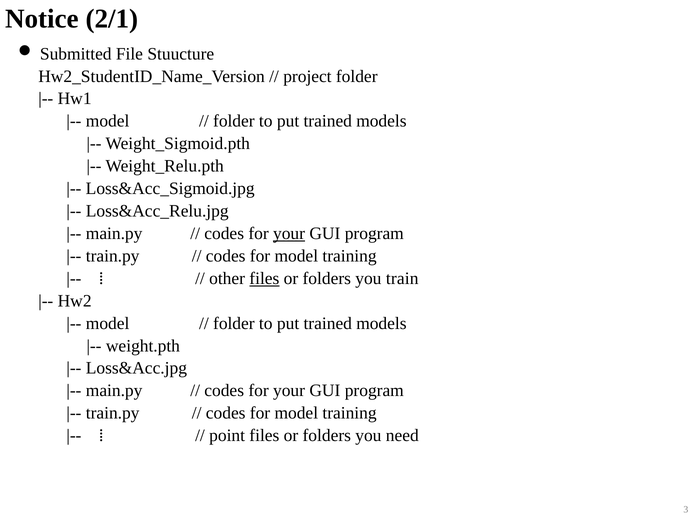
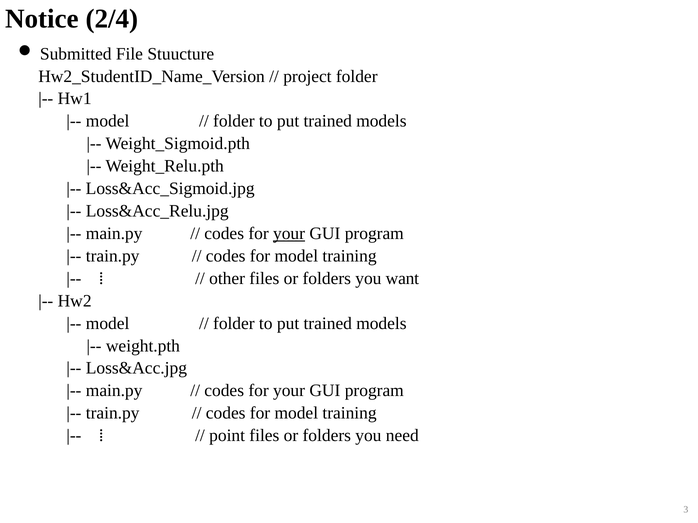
2/1: 2/1 -> 2/4 (112, 19)
files underline: present -> none (264, 279)
train: train -> want (402, 279)
